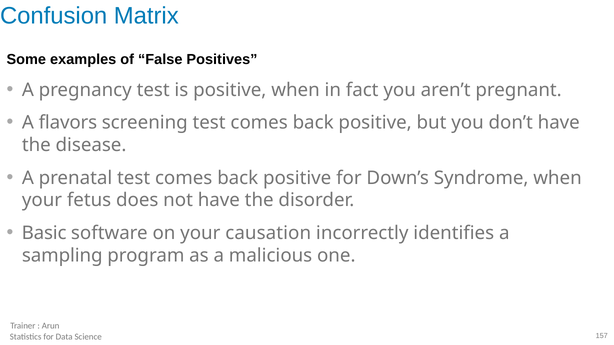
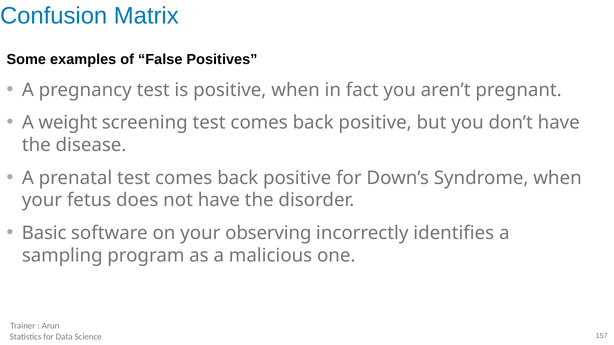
flavors: flavors -> weight (68, 123)
causation: causation -> observing (268, 233)
